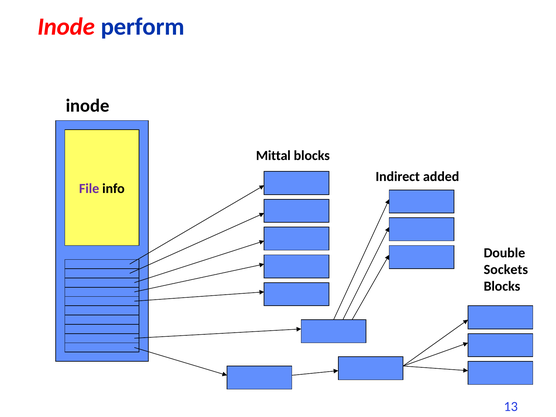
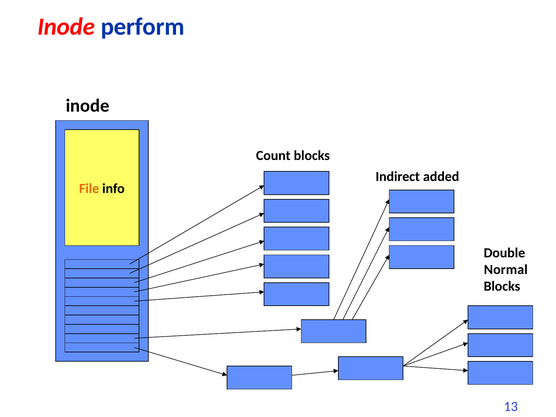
Mittal: Mittal -> Count (273, 156)
File colour: purple -> orange (89, 189)
Sockets: Sockets -> Normal (506, 270)
